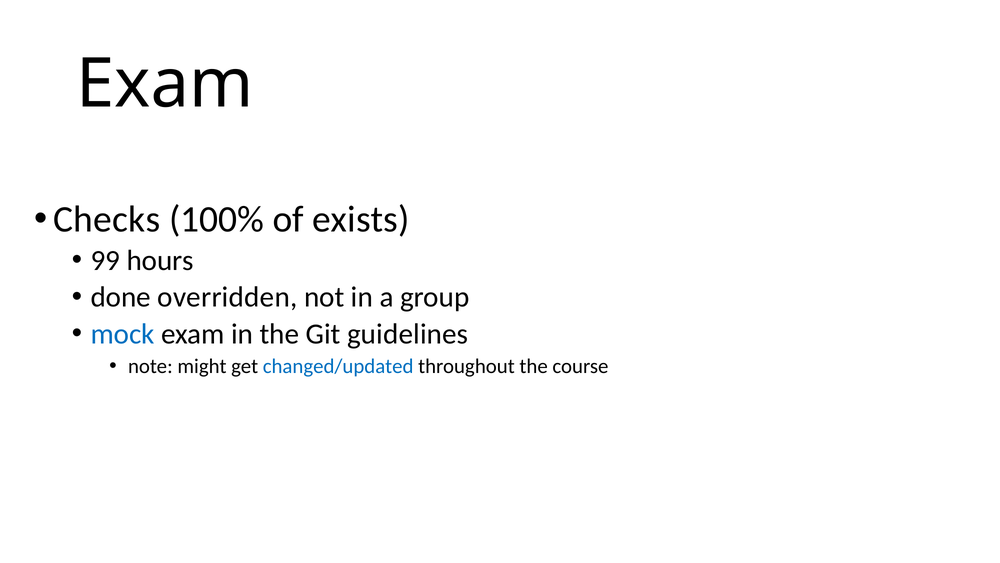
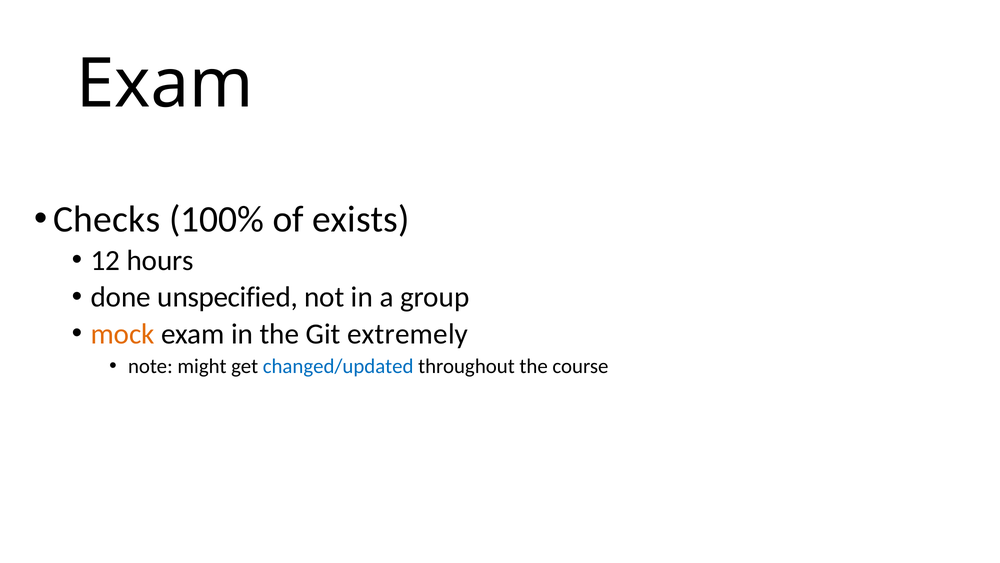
99: 99 -> 12 (105, 260)
overridden: overridden -> unspecified (228, 297)
mock colour: blue -> orange (123, 334)
guidelines: guidelines -> extremely (408, 334)
